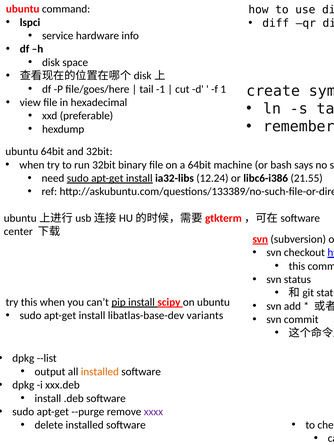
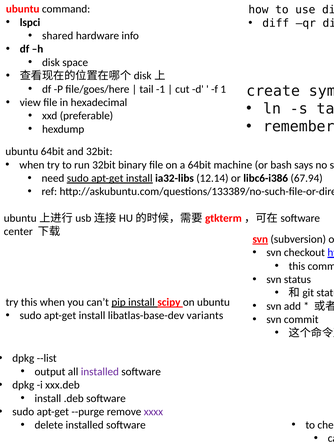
service: service -> shared (58, 36)
12.24: 12.24 -> 12.14 (212, 178)
21.55: 21.55 -> 67.94 (307, 178)
installed colour: orange -> purple (100, 372)
